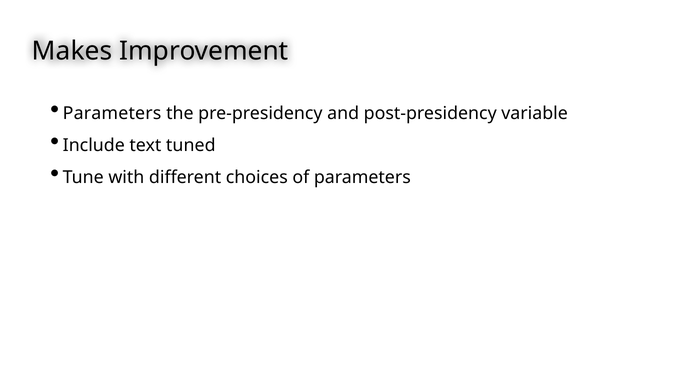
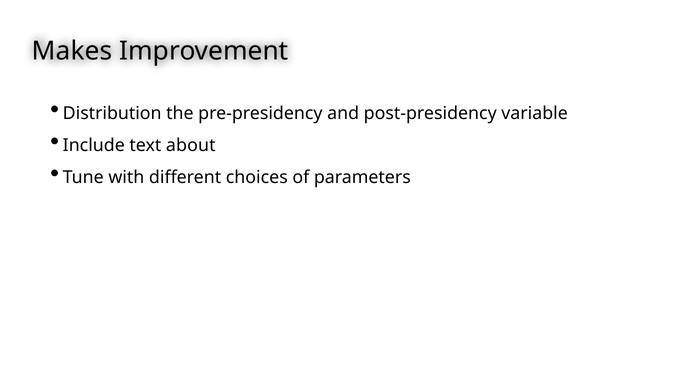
Parameters: Parameters -> Distribution (112, 113)
tuned: tuned -> about (191, 145)
